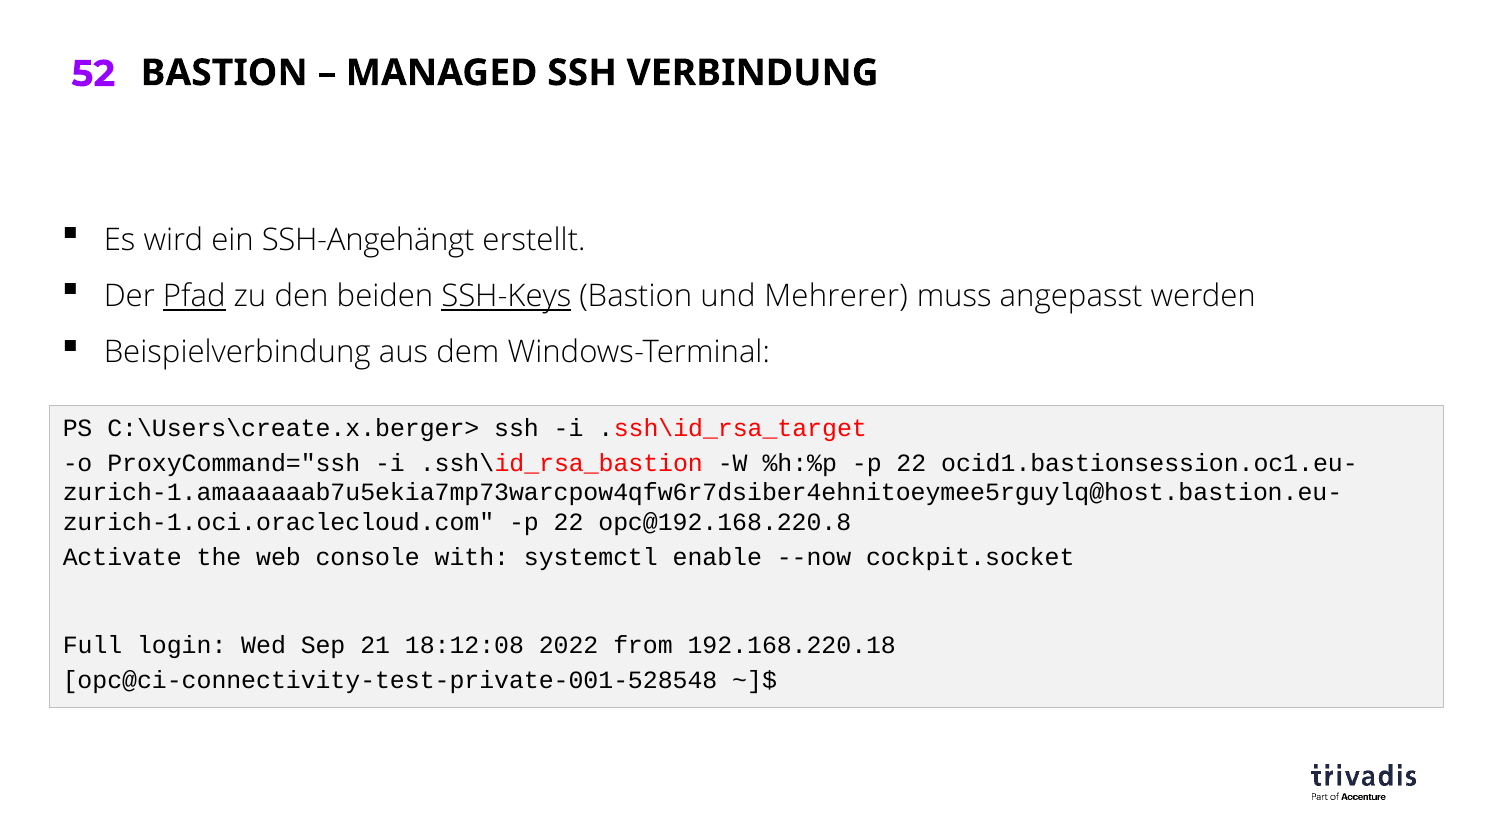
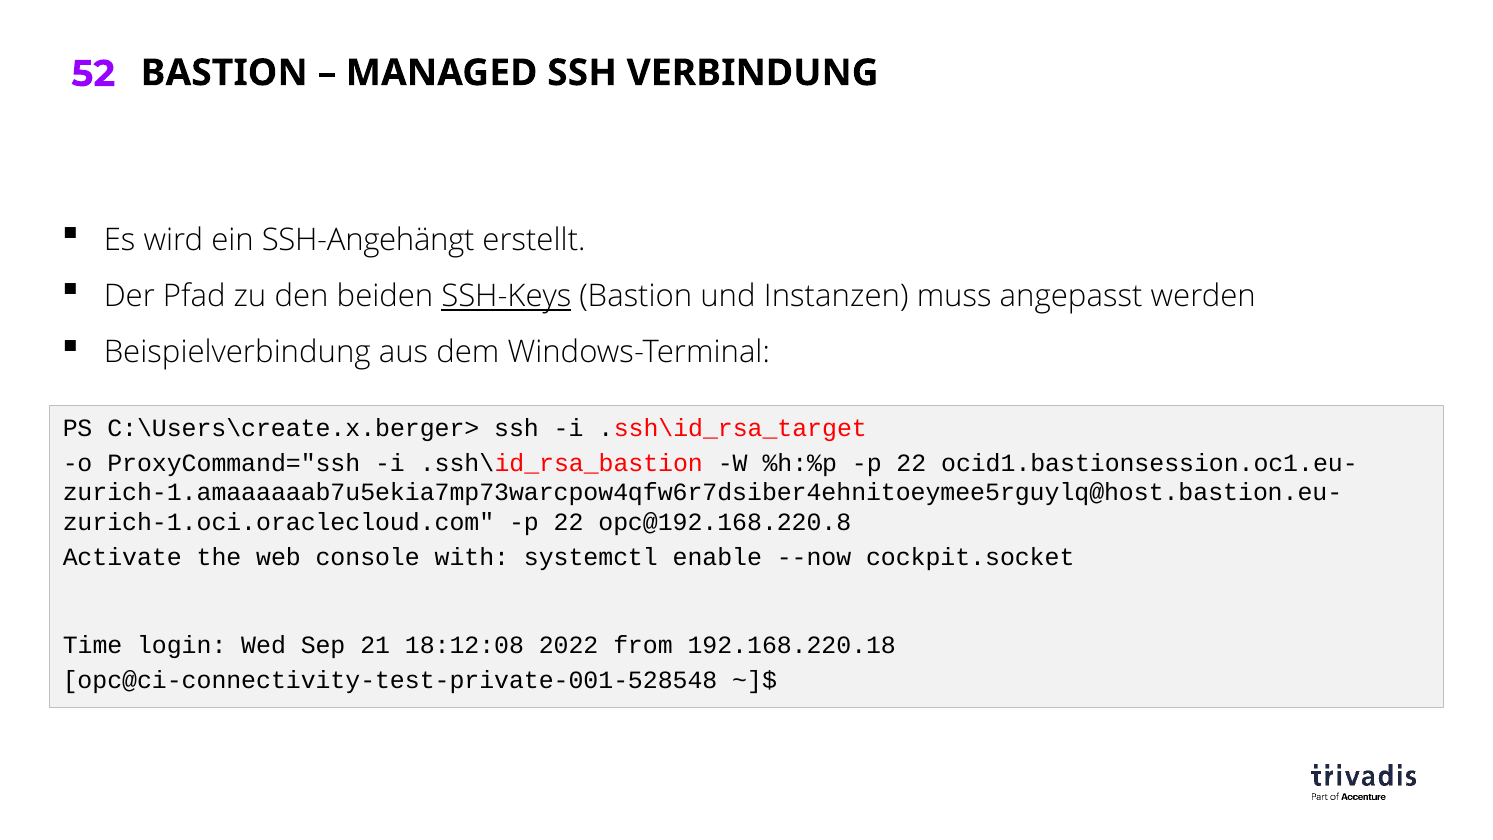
Pfad underline: present -> none (194, 296)
Mehrerer: Mehrerer -> Instanzen (836, 296)
Full: Full -> Time (93, 646)
